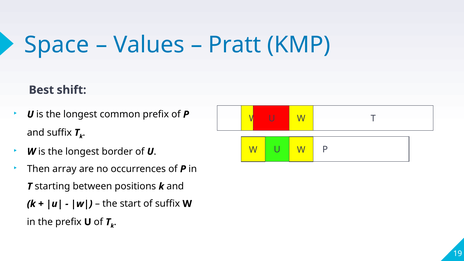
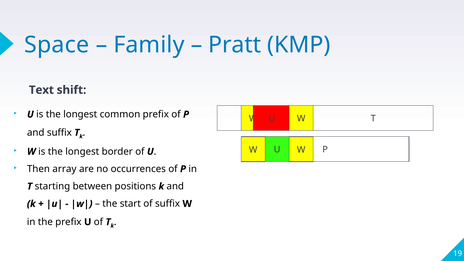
Values: Values -> Family (149, 45)
Best: Best -> Text (41, 90)
